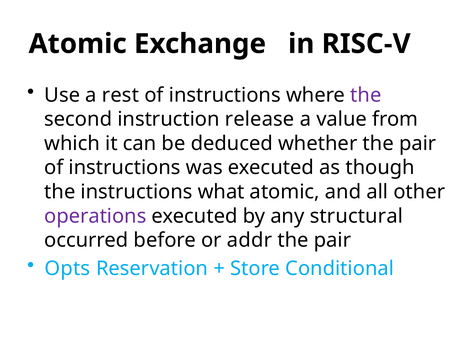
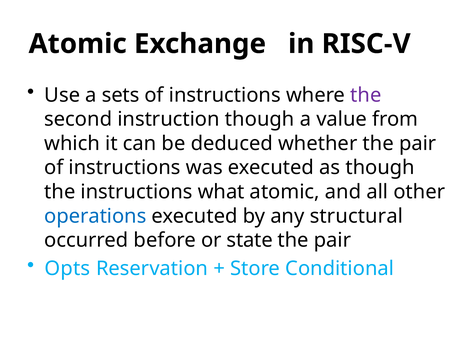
rest: rest -> sets (121, 95)
instruction release: release -> though (260, 119)
operations colour: purple -> blue (95, 216)
addr: addr -> state (250, 241)
